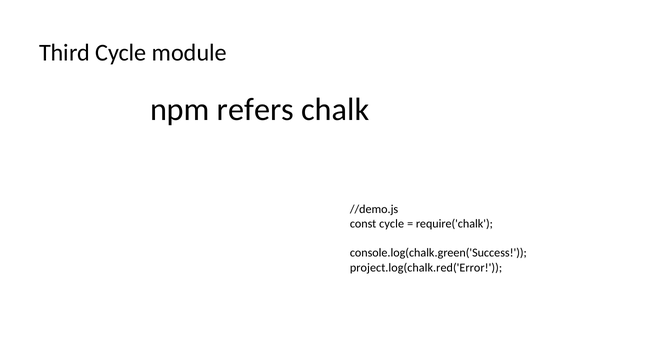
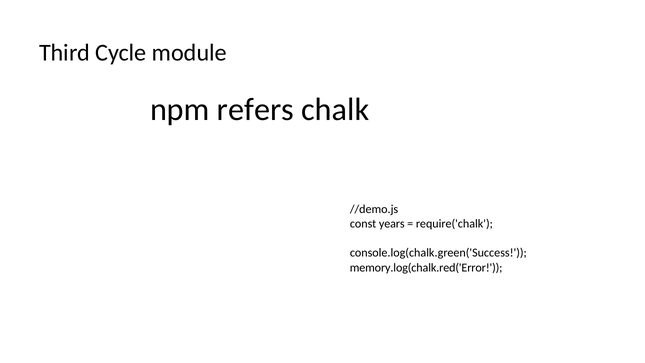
const cycle: cycle -> years (392, 224)
project.log(chalk.red('Error: project.log(chalk.red('Error -> memory.log(chalk.red('Error (426, 267)
